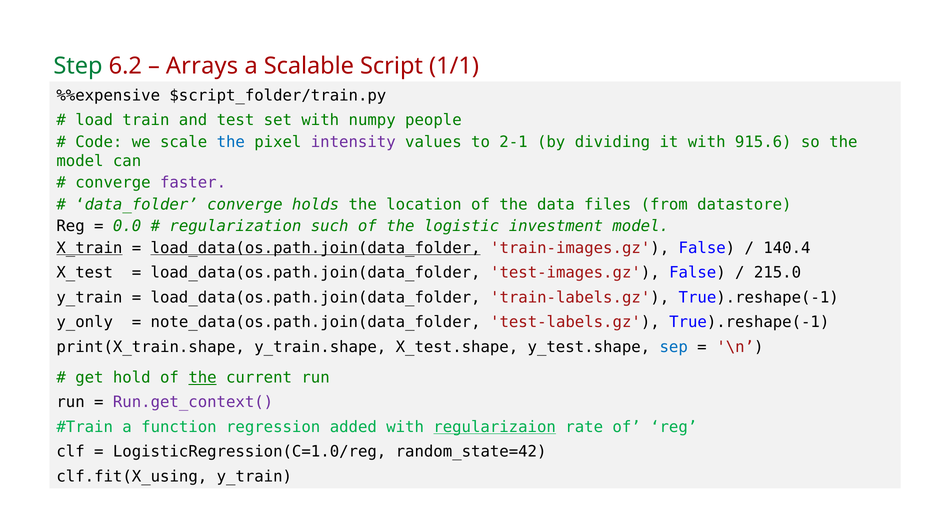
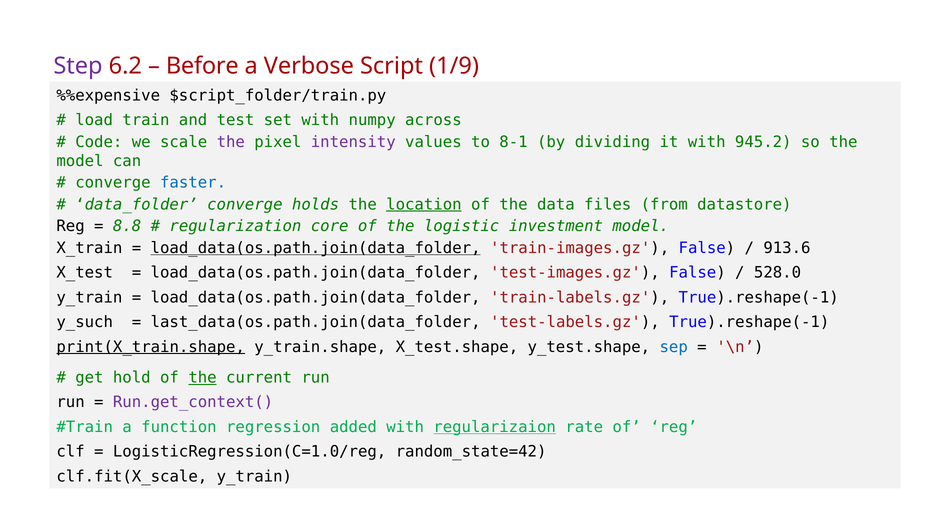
Step colour: green -> purple (78, 66)
Arrays: Arrays -> Before (202, 66)
Scalable: Scalable -> Verbose (309, 66)
1/1: 1/1 -> 1/9 (454, 66)
people: people -> across (433, 120)
the colour: blue -> purple (231, 142)
2-1: 2-1 -> 8-1 (514, 142)
915.6: 915.6 -> 945.2 (763, 142)
faster colour: purple -> blue (193, 183)
location underline: none -> present (424, 204)
0.0: 0.0 -> 8.8 (127, 226)
such: such -> core (330, 226)
X_train underline: present -> none (89, 248)
140.4: 140.4 -> 913.6 (787, 248)
215.0: 215.0 -> 528.0 (778, 273)
y_only: y_only -> y_such (85, 322)
note_data(os.path.join(data_folder: note_data(os.path.join(data_folder -> last_data(os.path.join(data_folder (316, 322)
print(X_train.shape underline: none -> present (151, 347)
clf.fit(X_using: clf.fit(X_using -> clf.fit(X_scale (132, 476)
